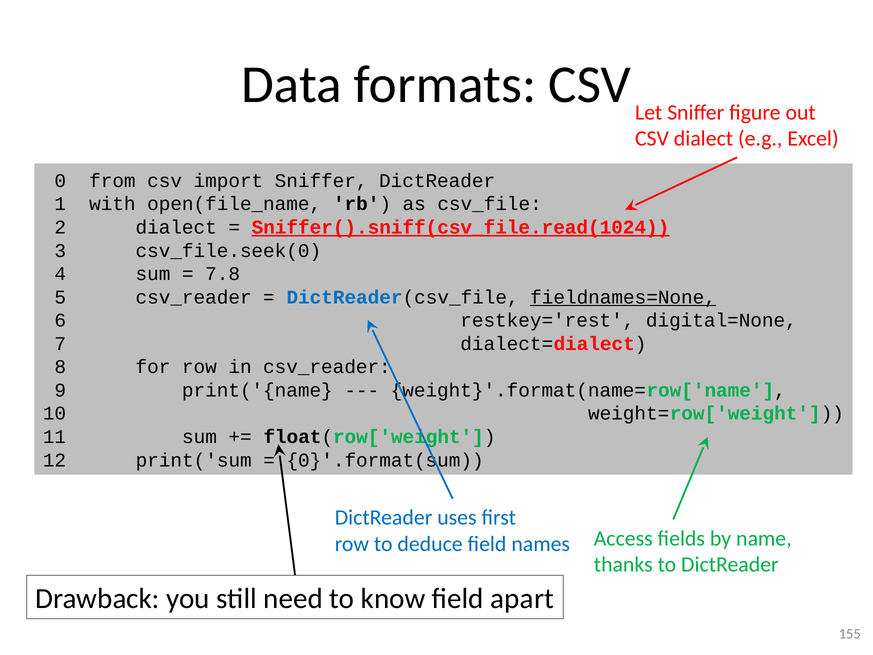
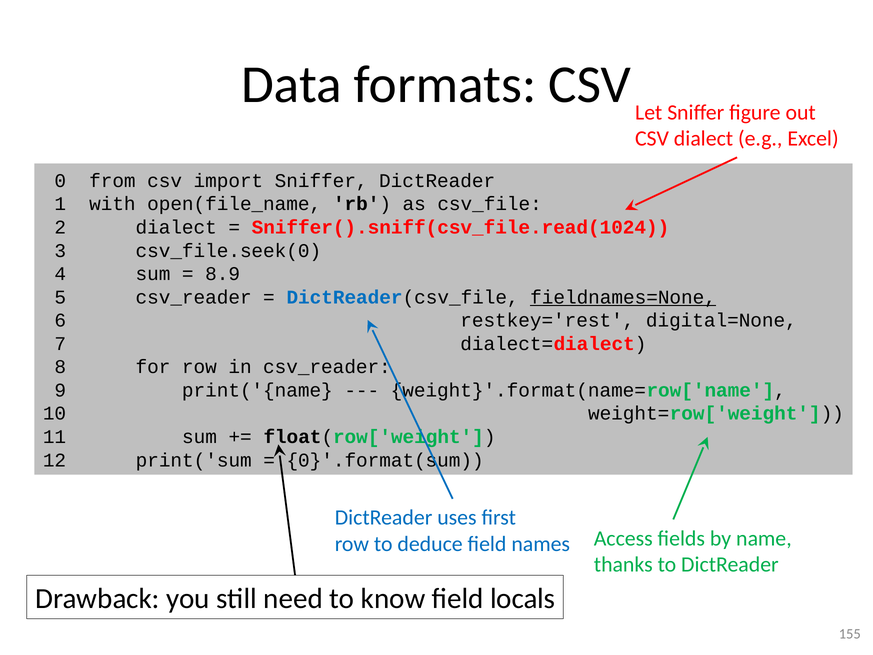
Sniffer().sniff(csv_file.read(1024 underline: present -> none (460, 227)
7.8: 7.8 -> 8.9 (223, 274)
apart: apart -> locals (523, 599)
